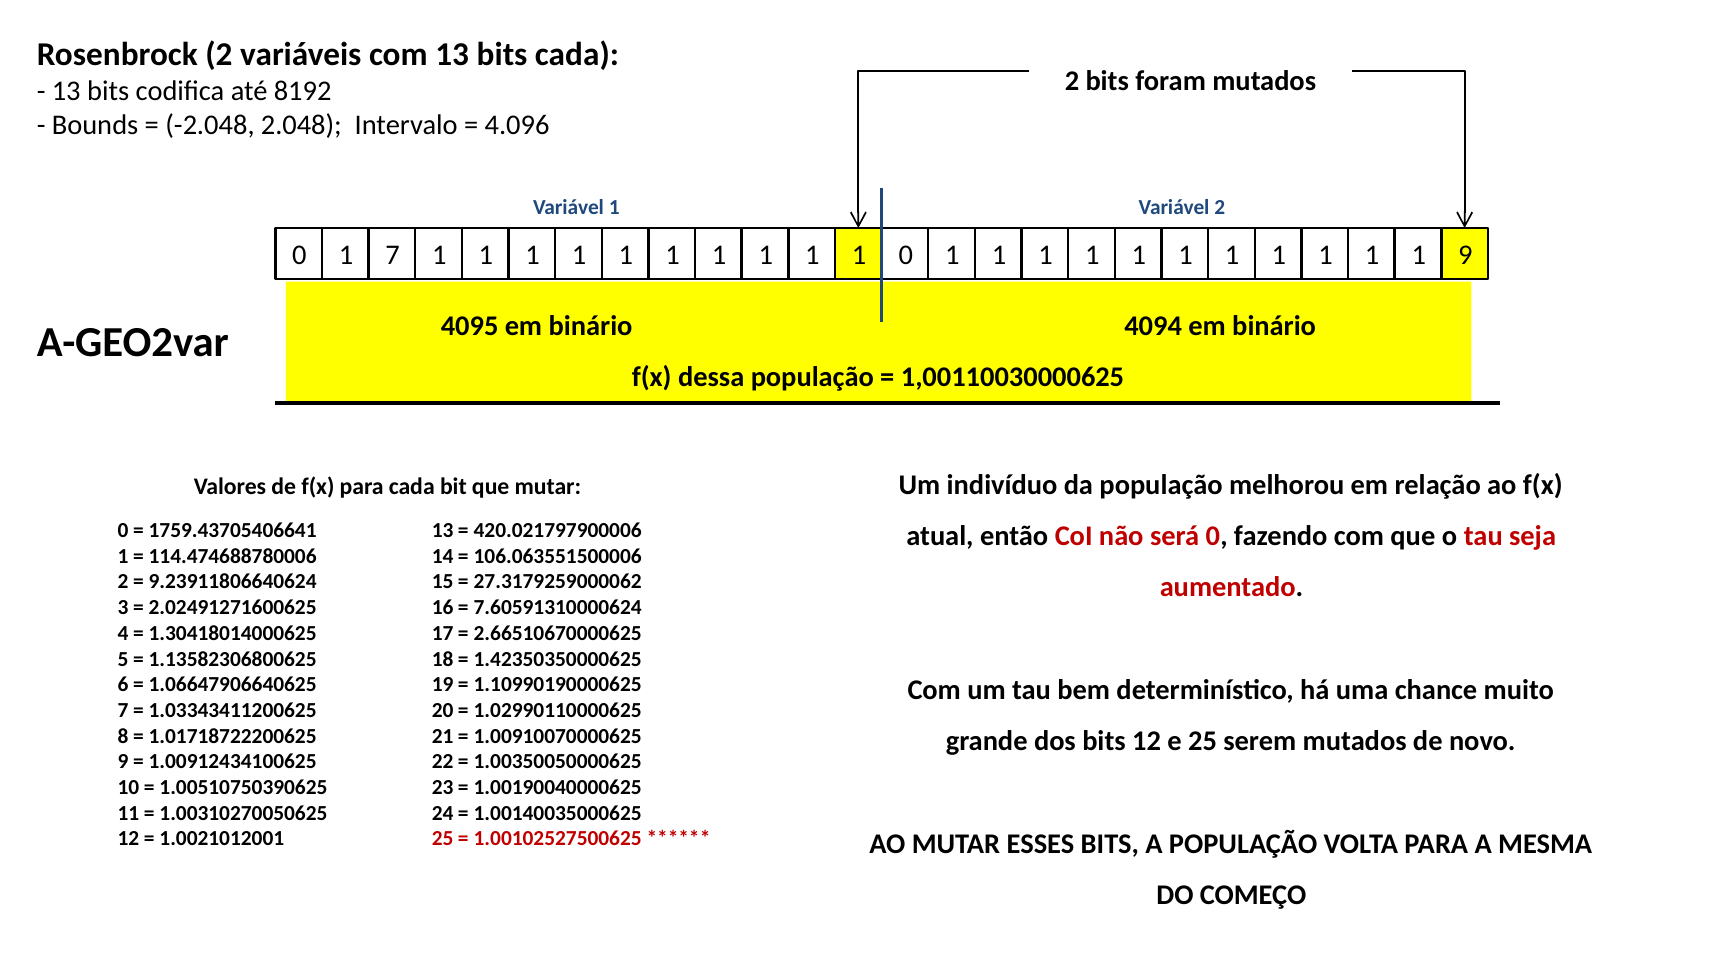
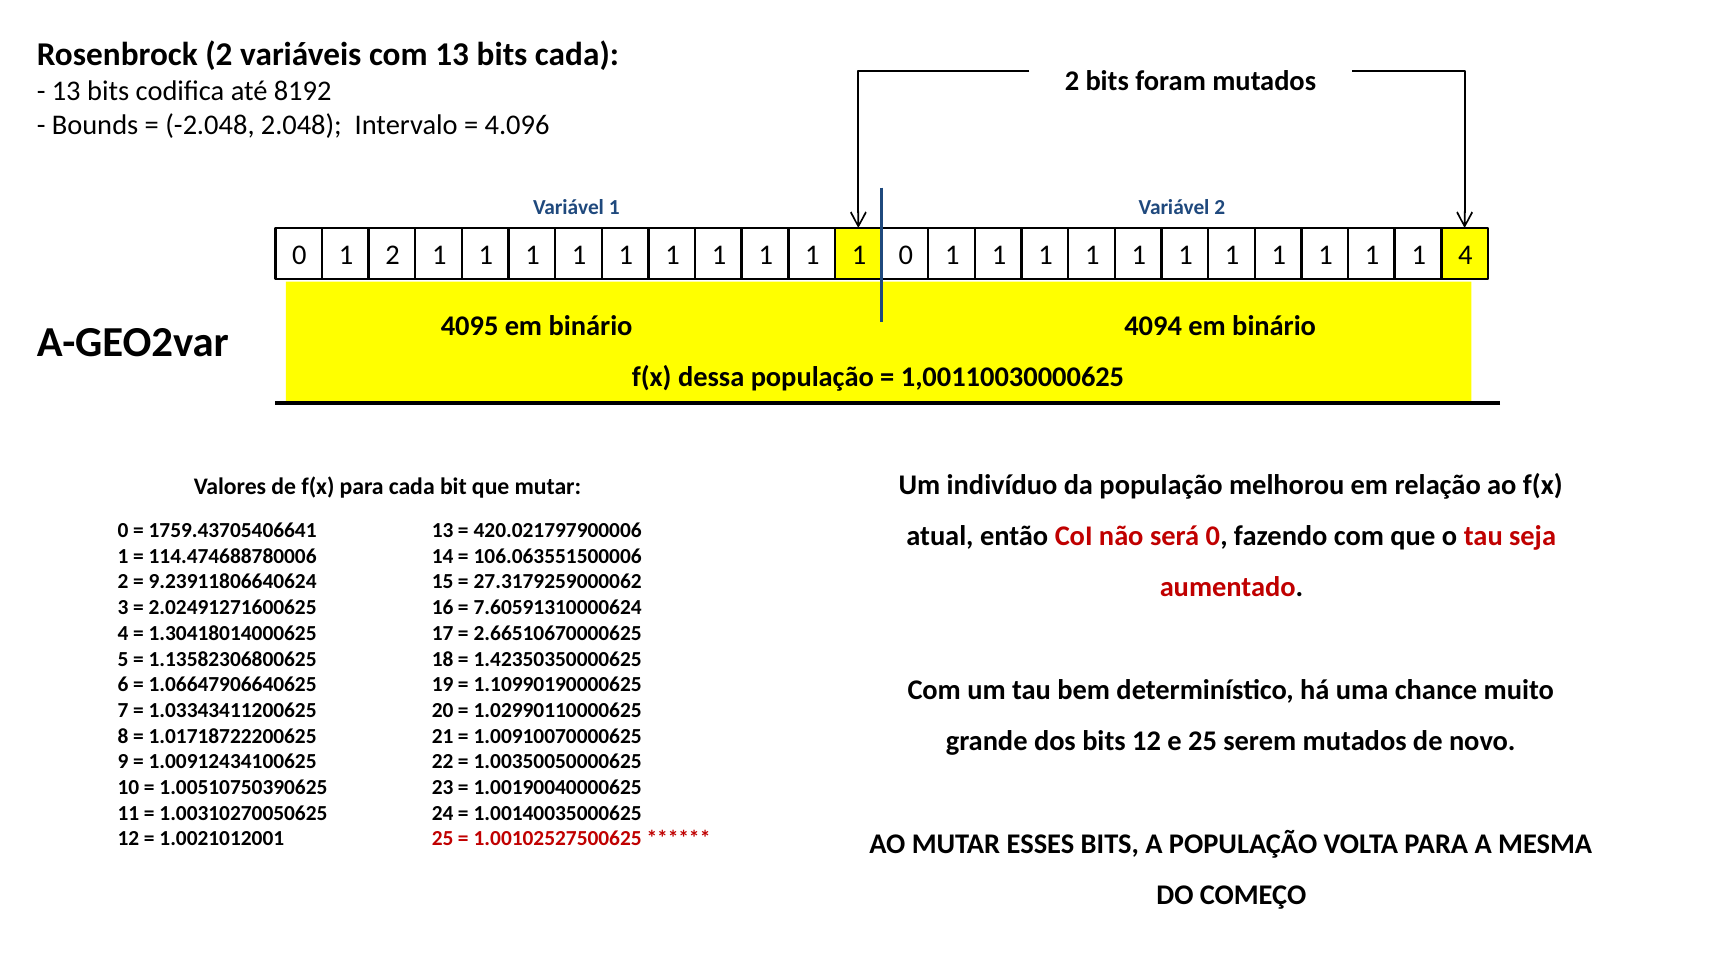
1 7: 7 -> 2 (393, 255)
1 9: 9 -> 4 (1465, 255)
